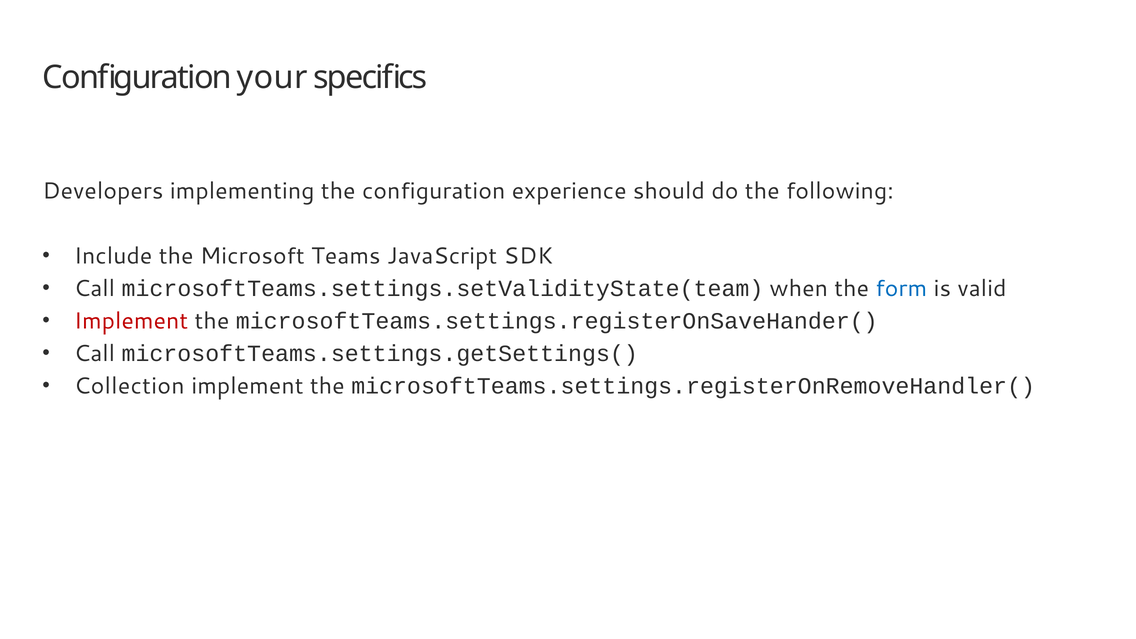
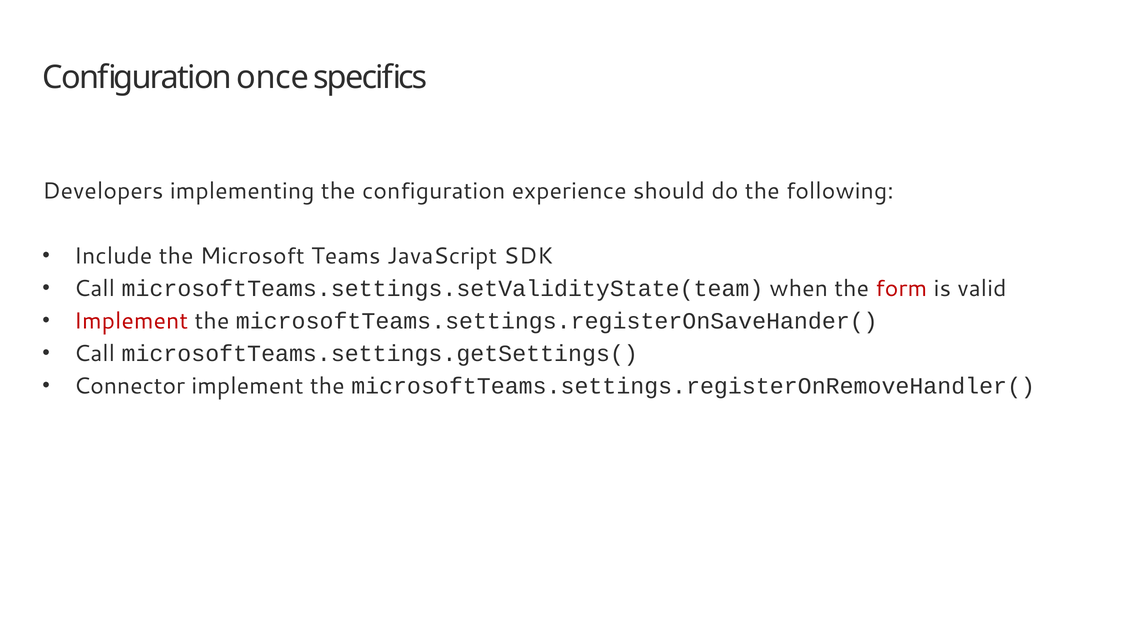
your: your -> once (273, 78)
form colour: blue -> red (901, 288)
Collection: Collection -> Connector (129, 386)
